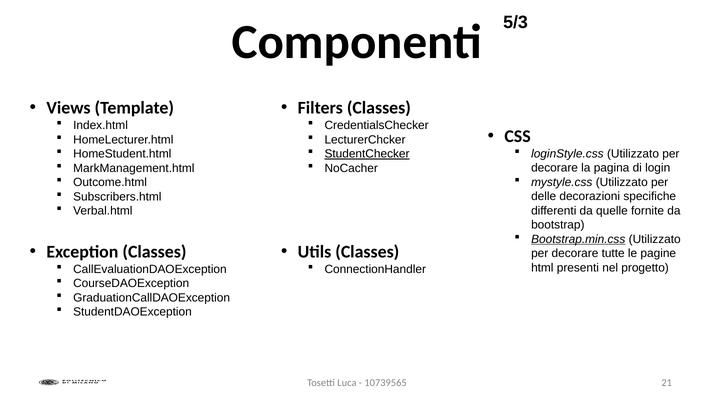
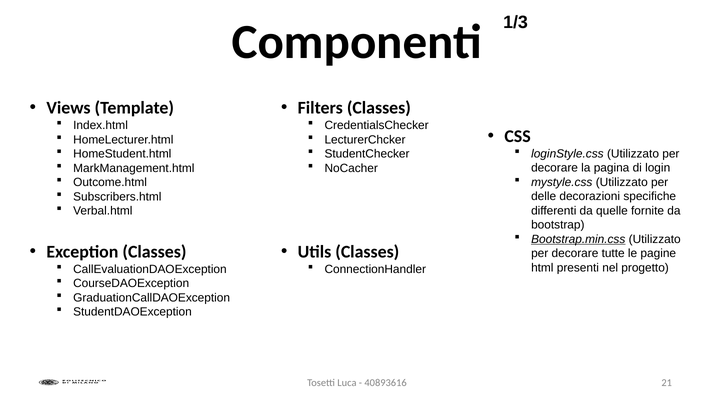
5/3: 5/3 -> 1/3 (516, 23)
StudentChecker underline: present -> none (367, 154)
10739565: 10739565 -> 40893616 (386, 384)
